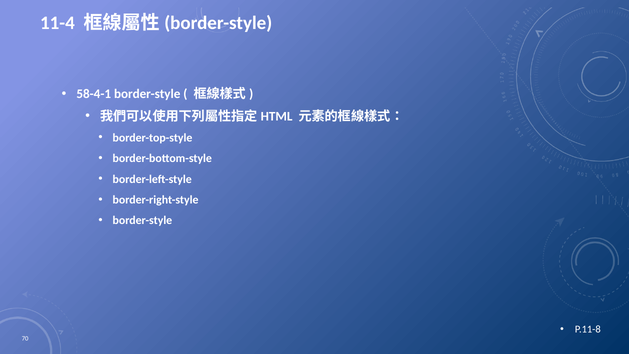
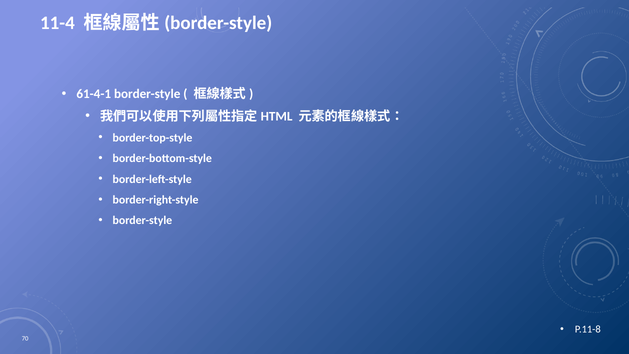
58-4-1: 58-4-1 -> 61-4-1 (94, 94)
